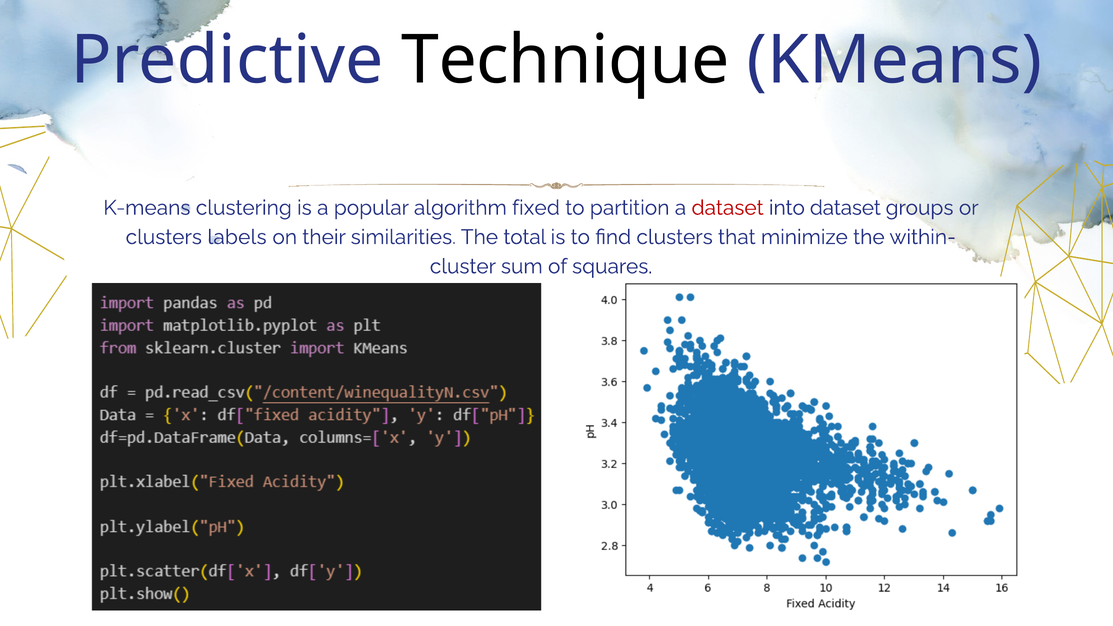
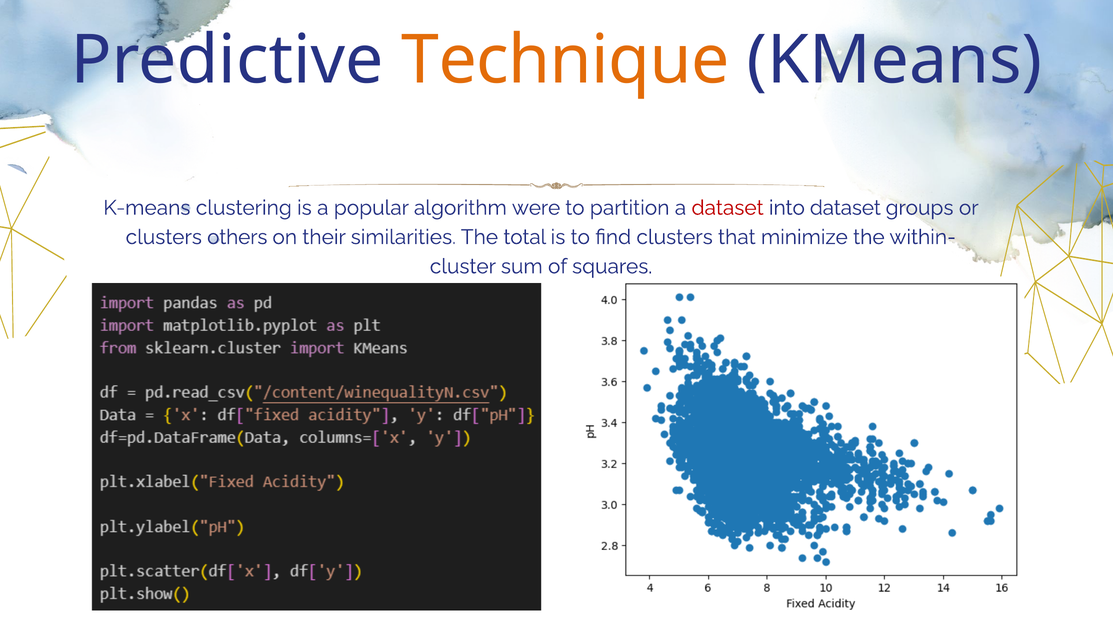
Technique colour: black -> orange (565, 61)
fixed: fixed -> were (536, 208)
labels: labels -> others (237, 237)
